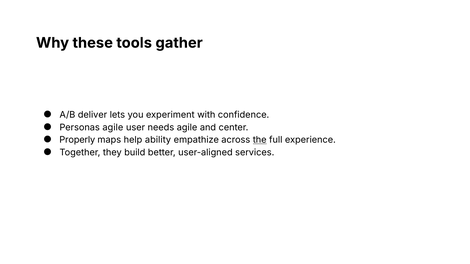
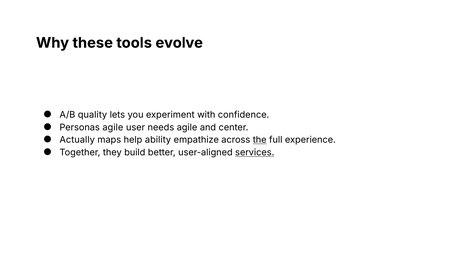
gather: gather -> evolve (179, 43)
deliver: deliver -> quality (92, 115)
Properly: Properly -> Actually (77, 140)
services underline: none -> present (255, 153)
